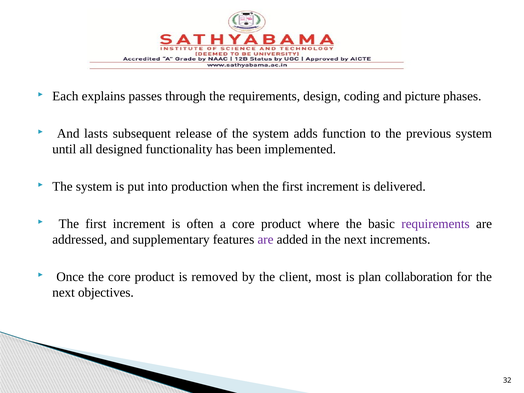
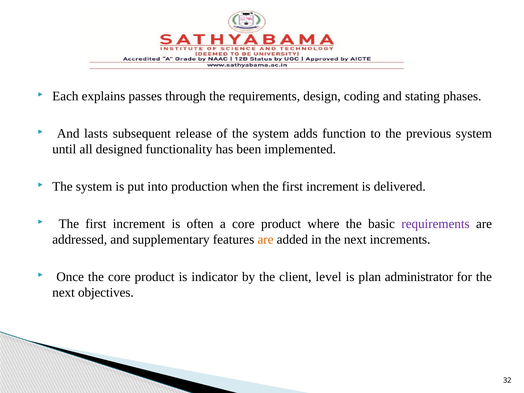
picture: picture -> stating (422, 96)
are colour: purple -> orange (266, 239)
removed: removed -> indicator (215, 277)
most: most -> level (329, 277)
collaboration: collaboration -> administrator (419, 277)
